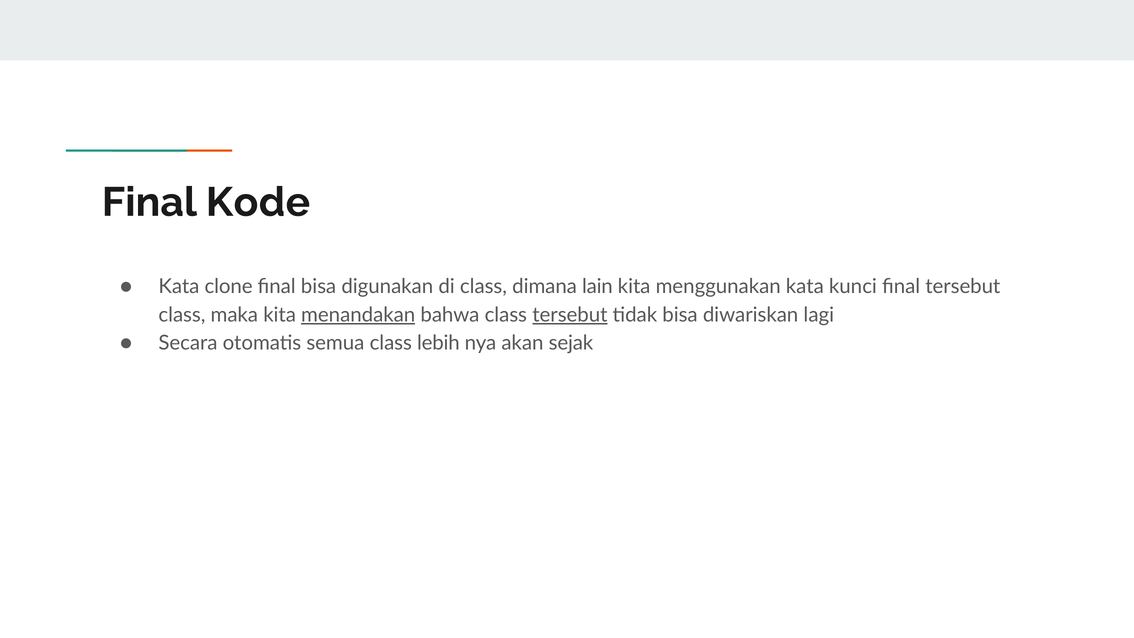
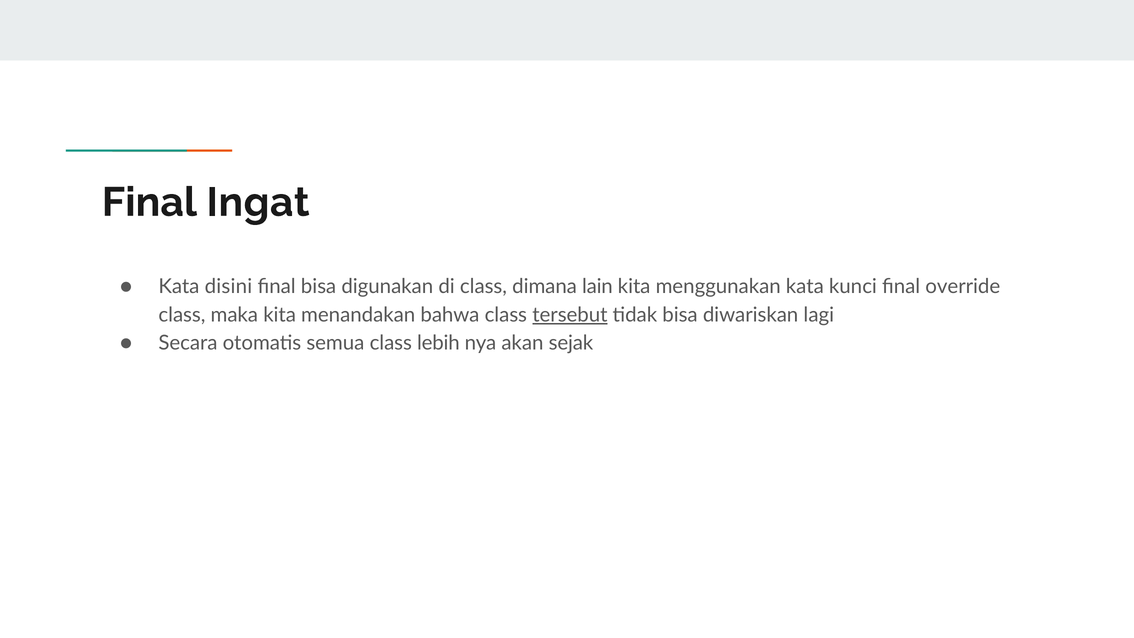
Kode: Kode -> Ingat (258, 202)
clone: clone -> disini (228, 287)
final tersebut: tersebut -> override (963, 287)
menandakan underline: present -> none (358, 315)
